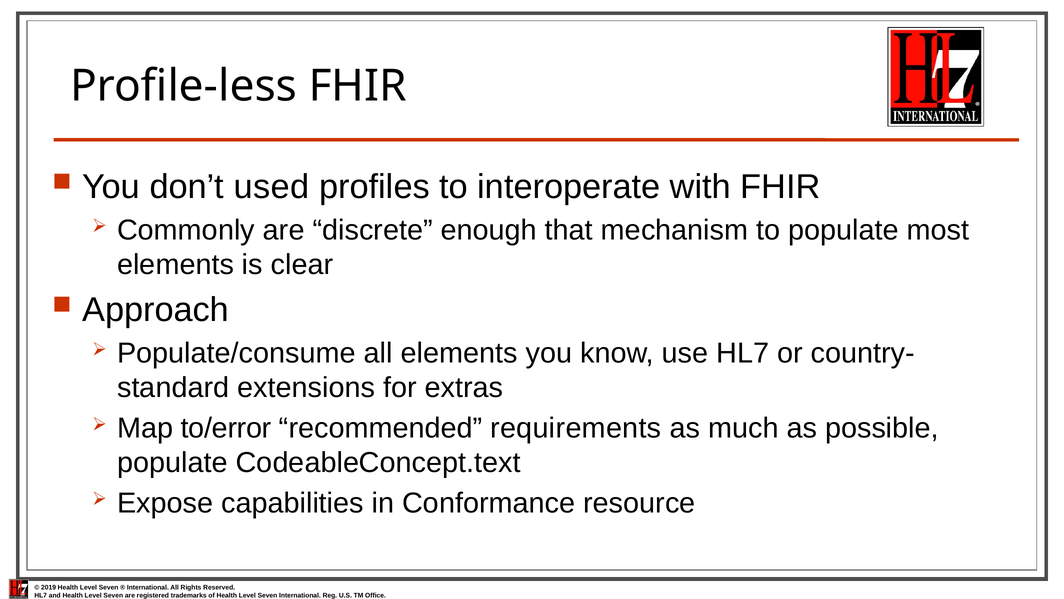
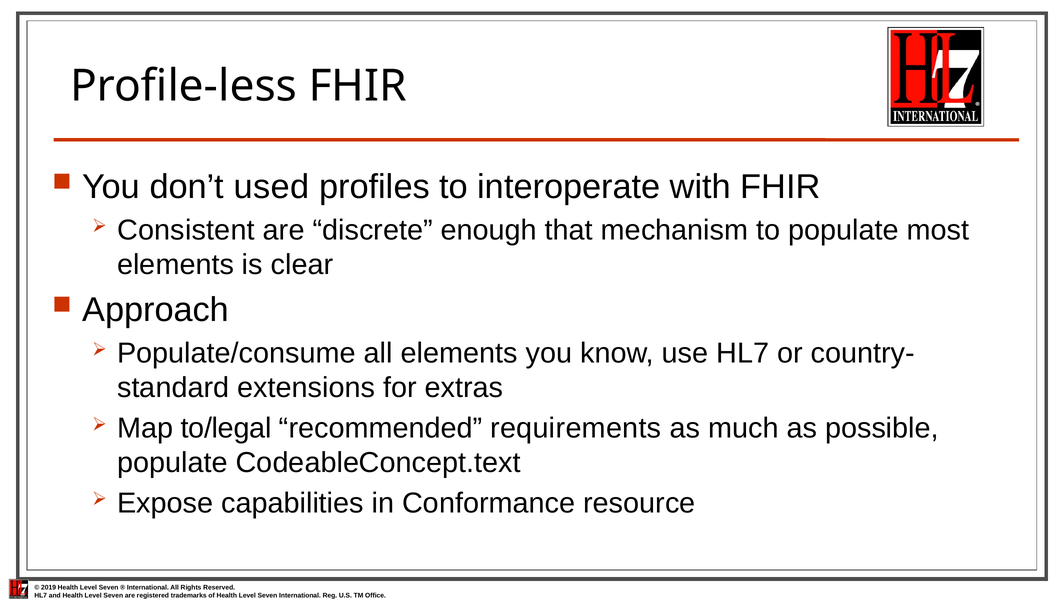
Commonly: Commonly -> Consistent (186, 230)
to/error: to/error -> to/legal (226, 428)
